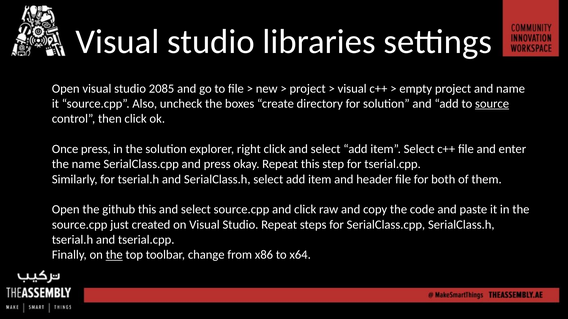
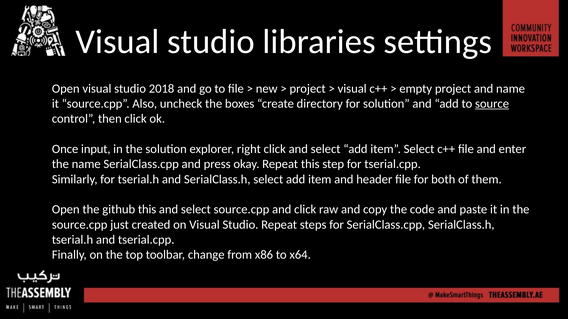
2085: 2085 -> 2018 (162, 89)
Once press: press -> input (96, 149)
the underline: present -> none (114, 255)
